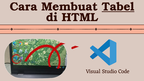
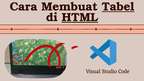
HTML underline: none -> present (80, 17)
